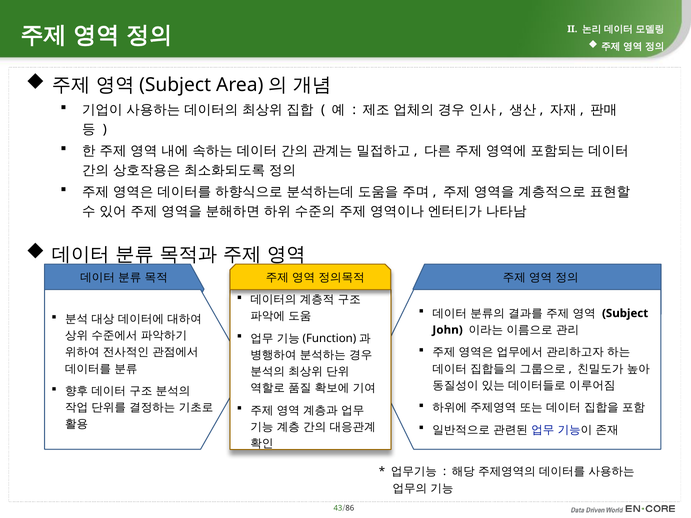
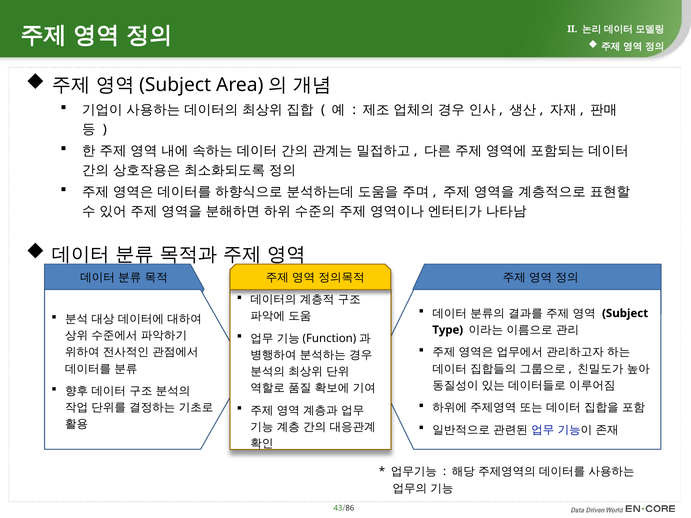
John: John -> Type (448, 330)
